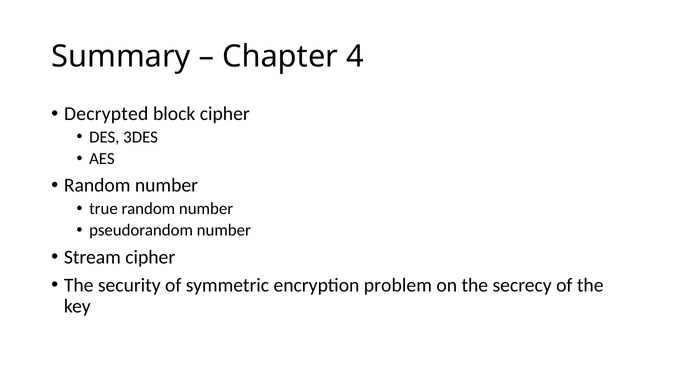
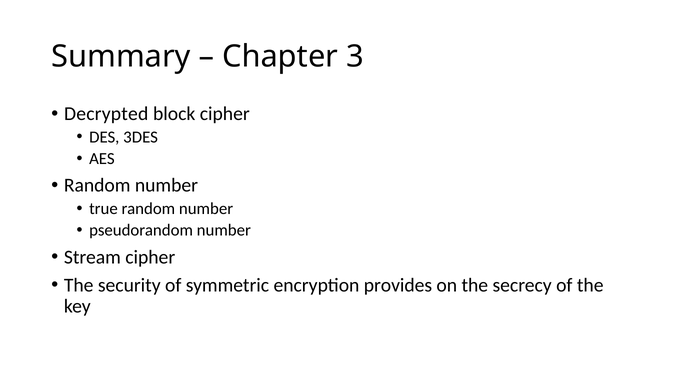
4: 4 -> 3 (355, 57)
problem: problem -> provides (398, 285)
